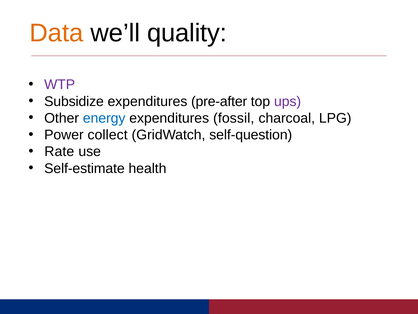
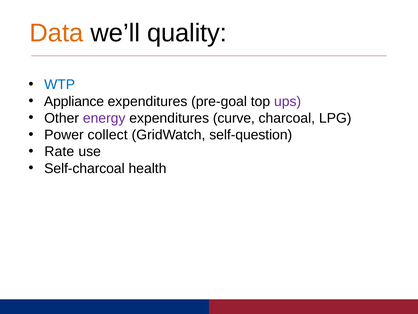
WTP colour: purple -> blue (60, 85)
Subsidize: Subsidize -> Appliance (74, 101)
pre-after: pre-after -> pre-goal (219, 101)
energy colour: blue -> purple (104, 118)
fossil: fossil -> curve (234, 118)
Self-estimate: Self-estimate -> Self-charcoal (84, 168)
